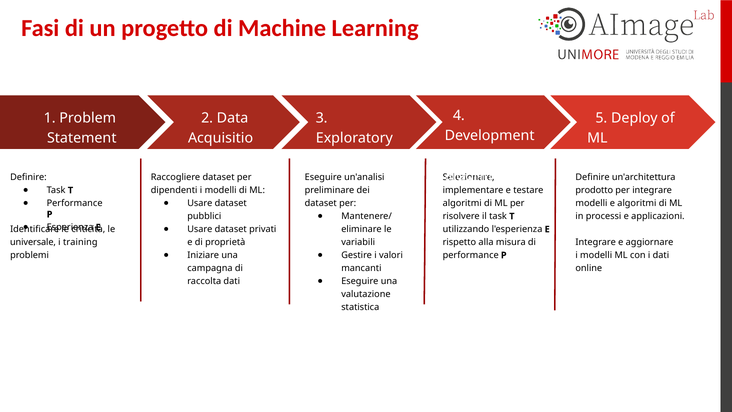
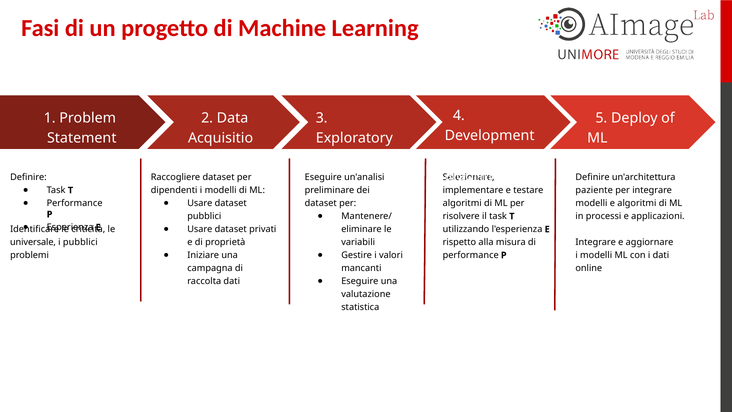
prodotto: prodotto -> paziente (594, 190)
i training: training -> pubblici (80, 242)
